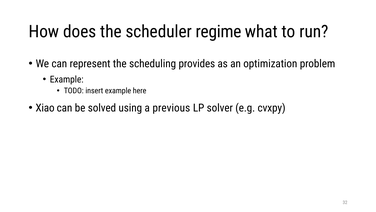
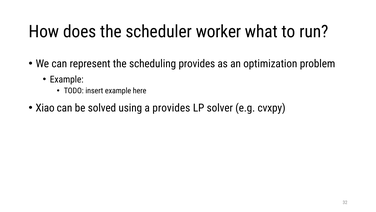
regime: regime -> worker (219, 32)
a previous: previous -> provides (171, 108)
